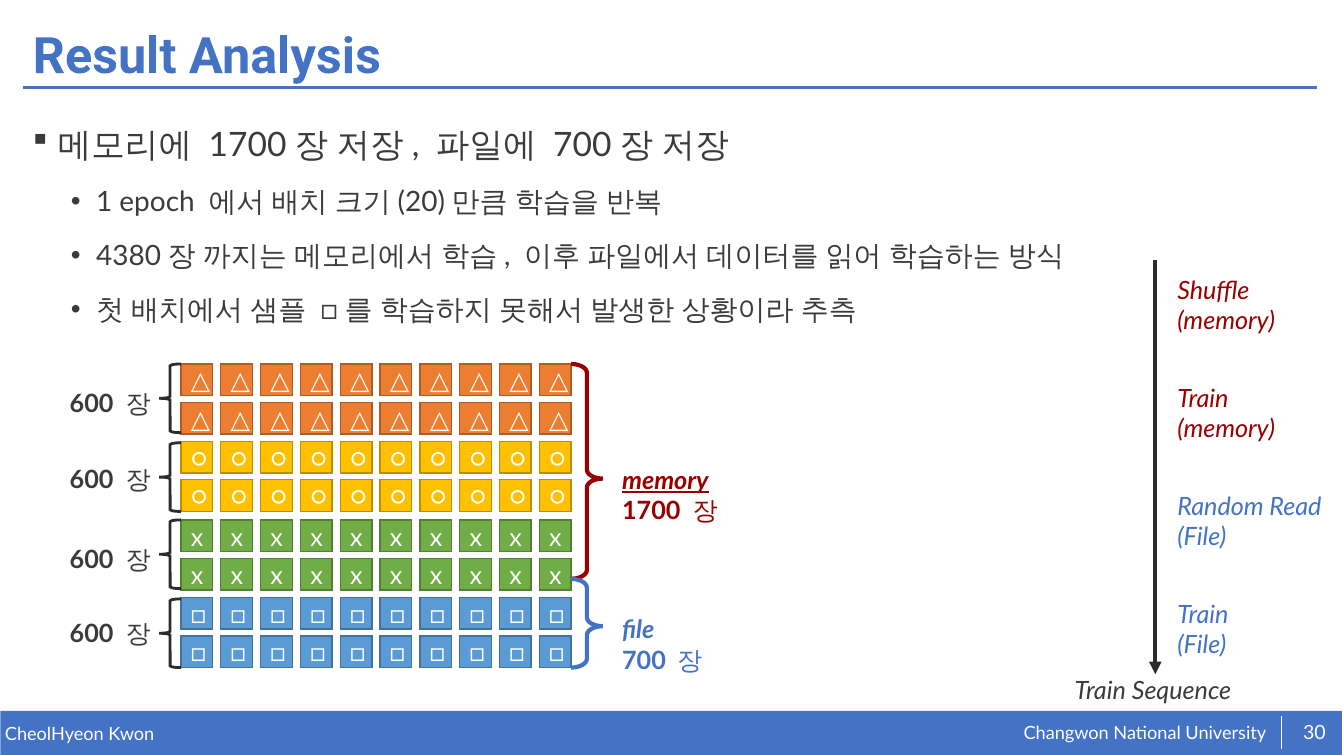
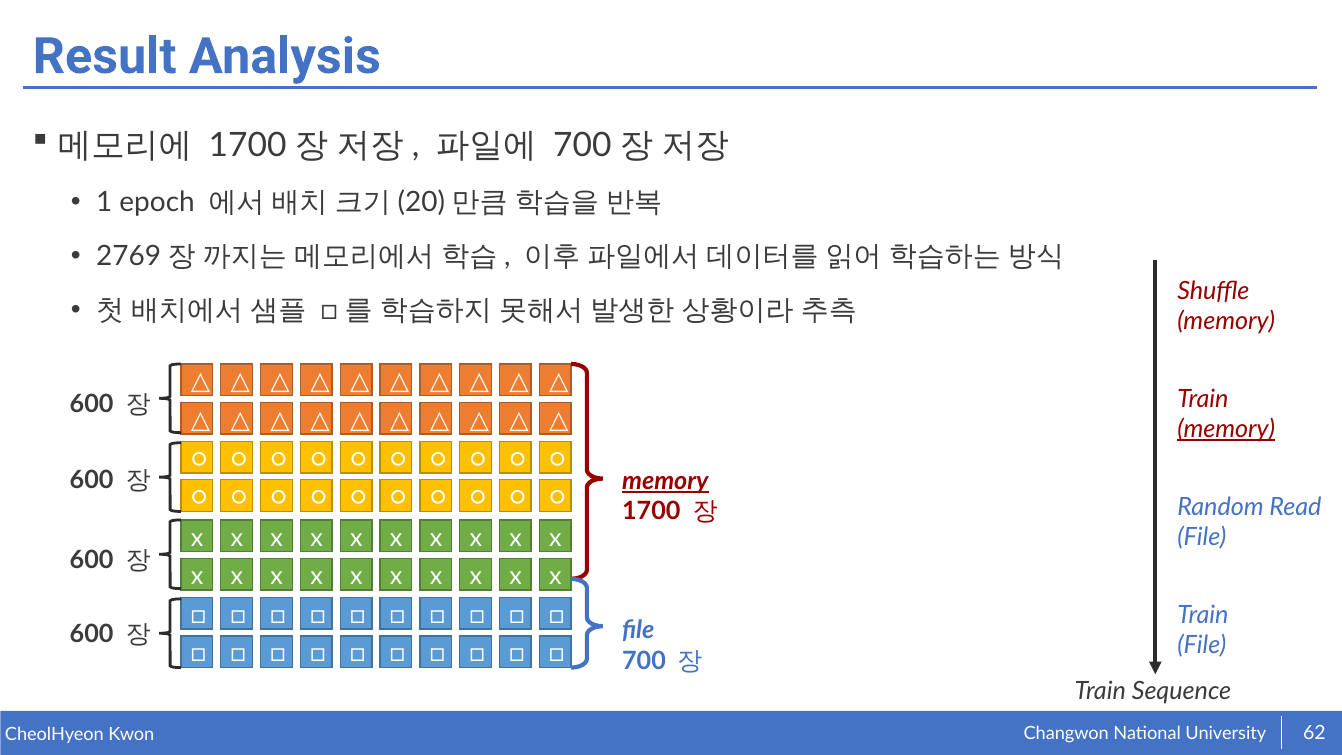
4380: 4380 -> 2769 (129, 257)
memory underline: none -> present (1226, 429)
30: 30 -> 62 (1314, 733)
